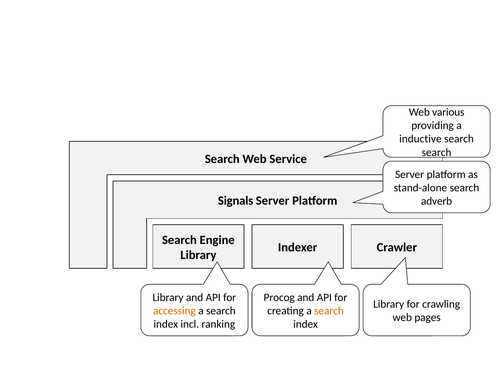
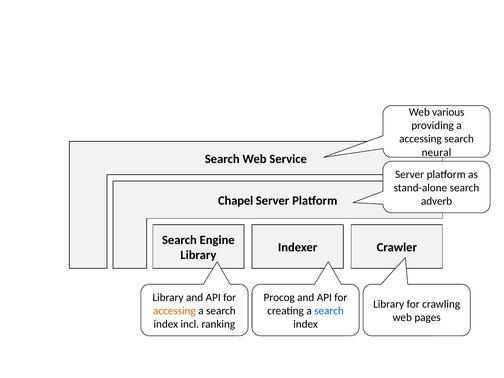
inductive: inductive -> accessing (420, 139)
search: search -> neural (436, 152)
Signals: Signals -> Chapel (236, 201)
search colour: orange -> blue (329, 311)
